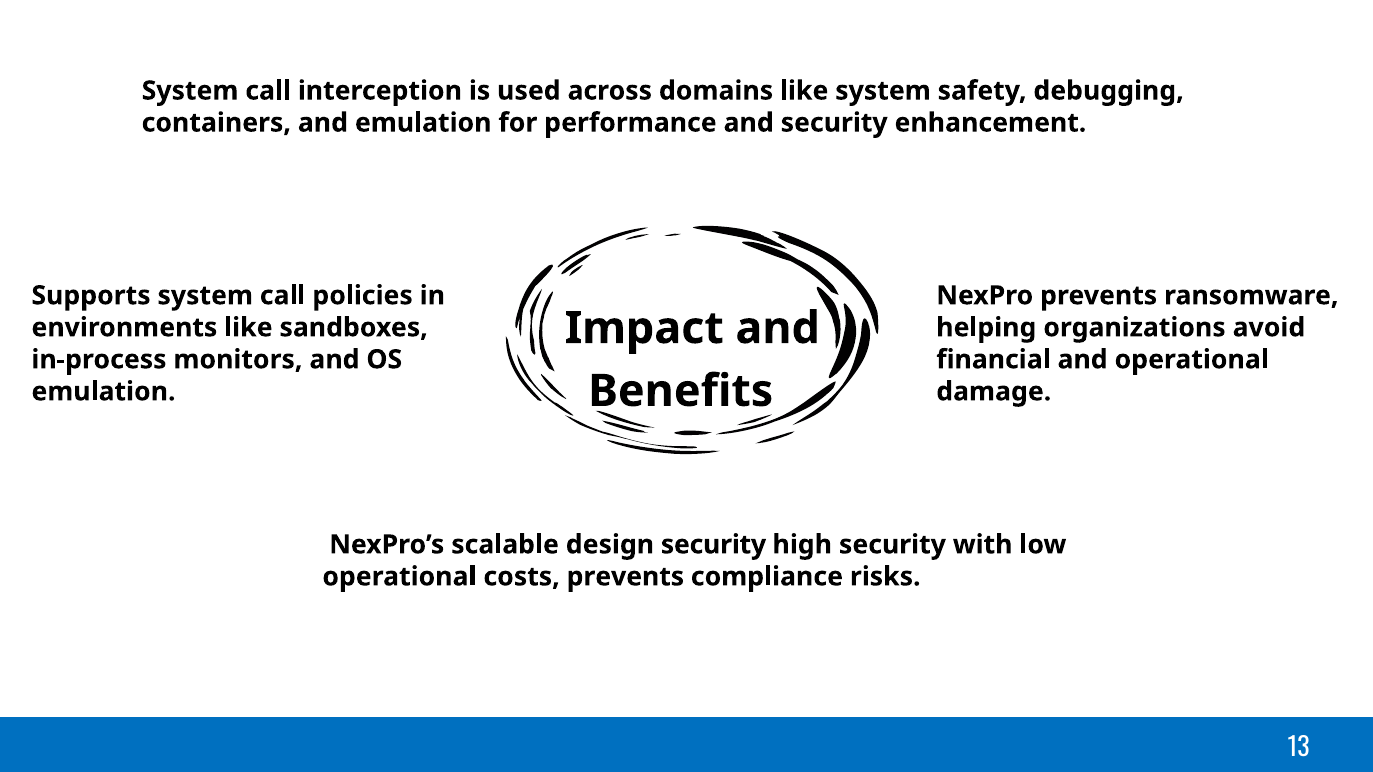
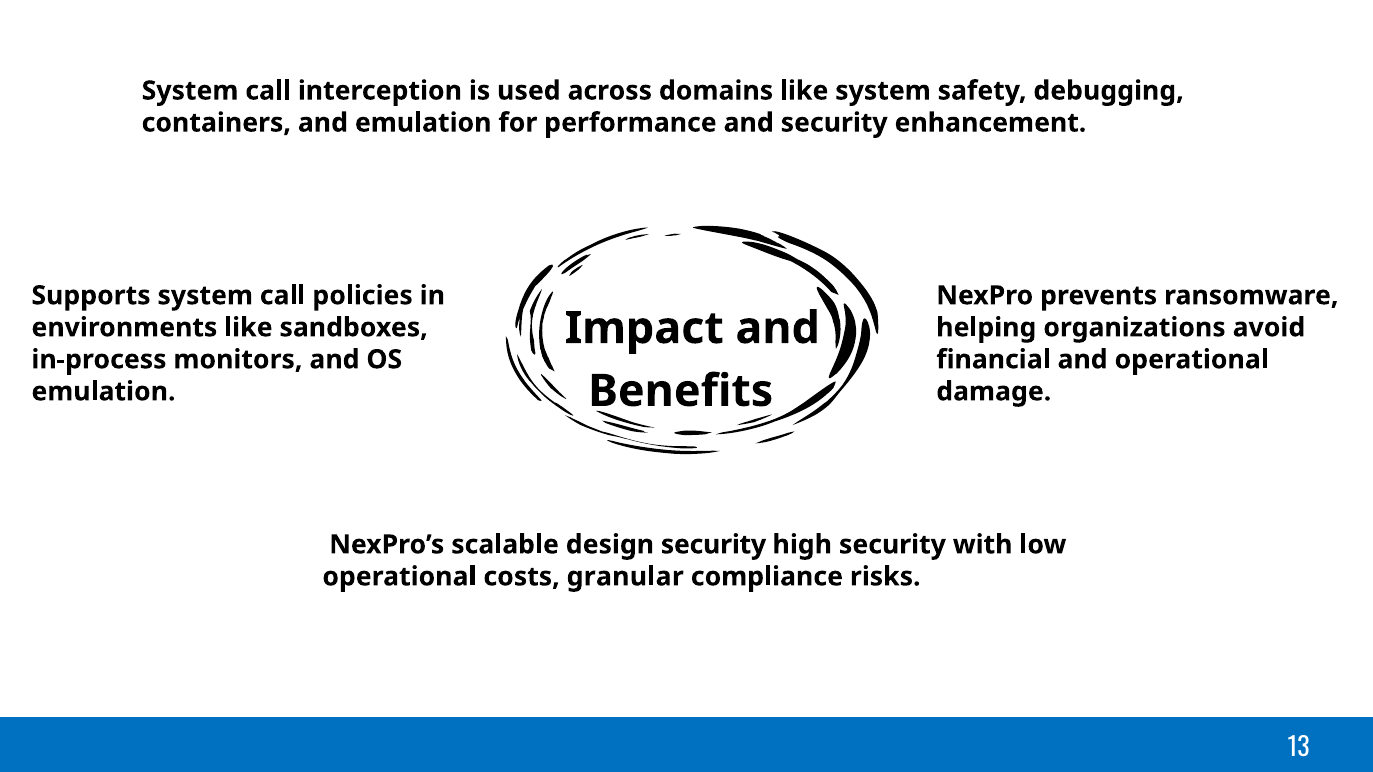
costs prevents: prevents -> granular (625, 577)
